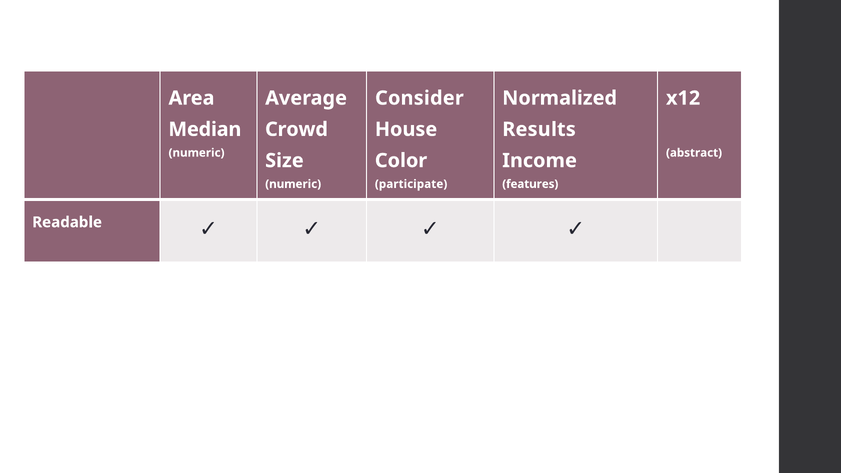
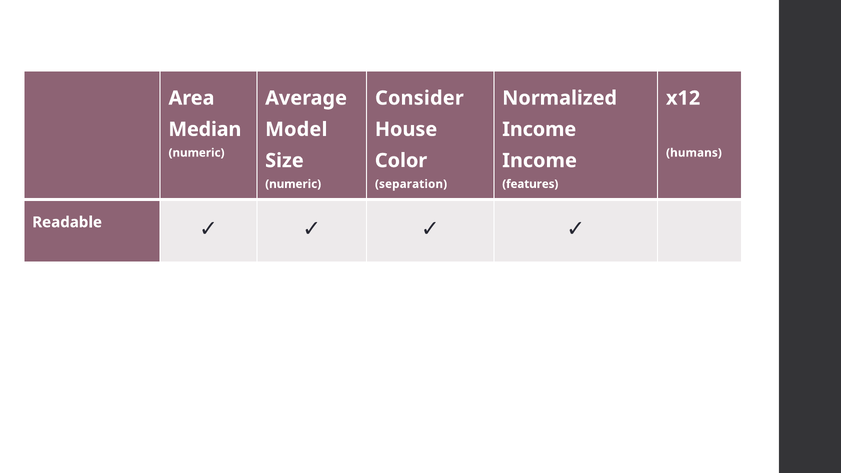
Crowd: Crowd -> Model (296, 129)
Results: Results -> Income (539, 129)
abstract: abstract -> humans (694, 153)
participate: participate -> separation (411, 184)
